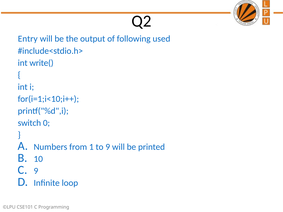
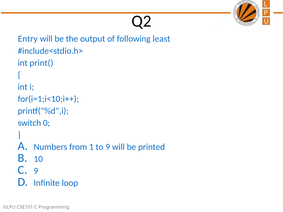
used: used -> least (161, 39)
write(: write( -> print( (41, 63)
